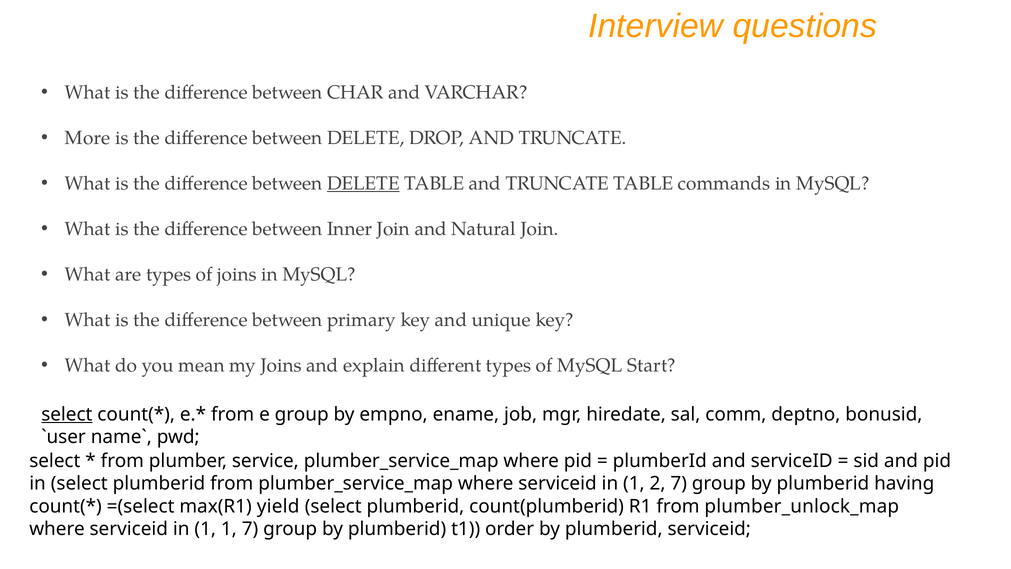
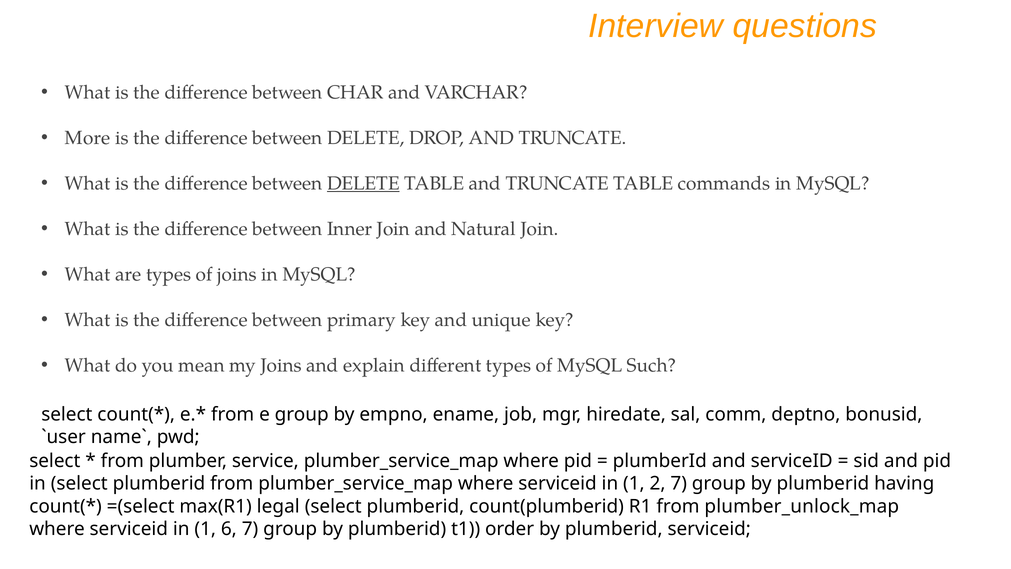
Start: Start -> Such (652, 365)
select underline: present -> none (67, 414)
yield: yield -> legal (278, 506)
1 1: 1 -> 6 (229, 529)
